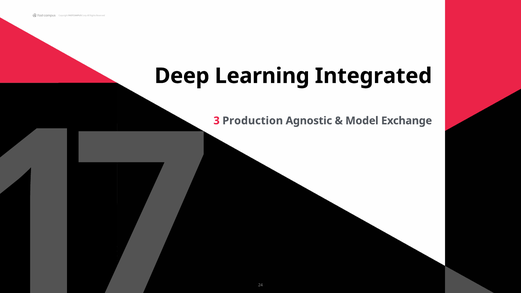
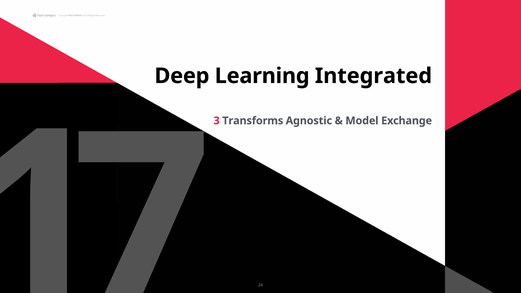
Production: Production -> Transforms (253, 121)
